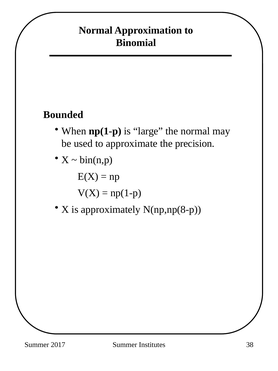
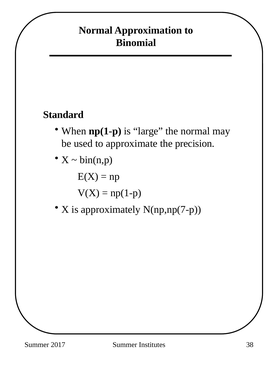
Bounded: Bounded -> Standard (63, 115)
N(np,np(8-p: N(np,np(8-p -> N(np,np(7-p (172, 209)
